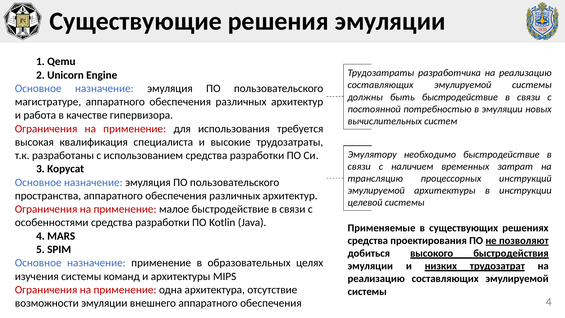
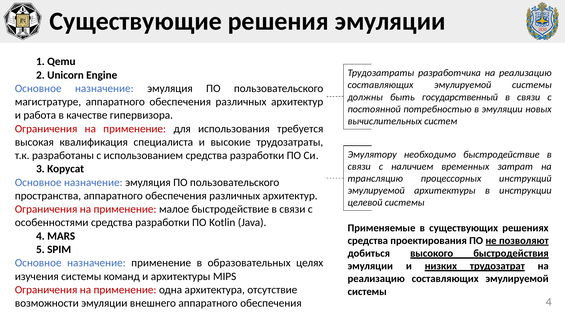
быть быстродействие: быстродействие -> государственный (460, 97)
